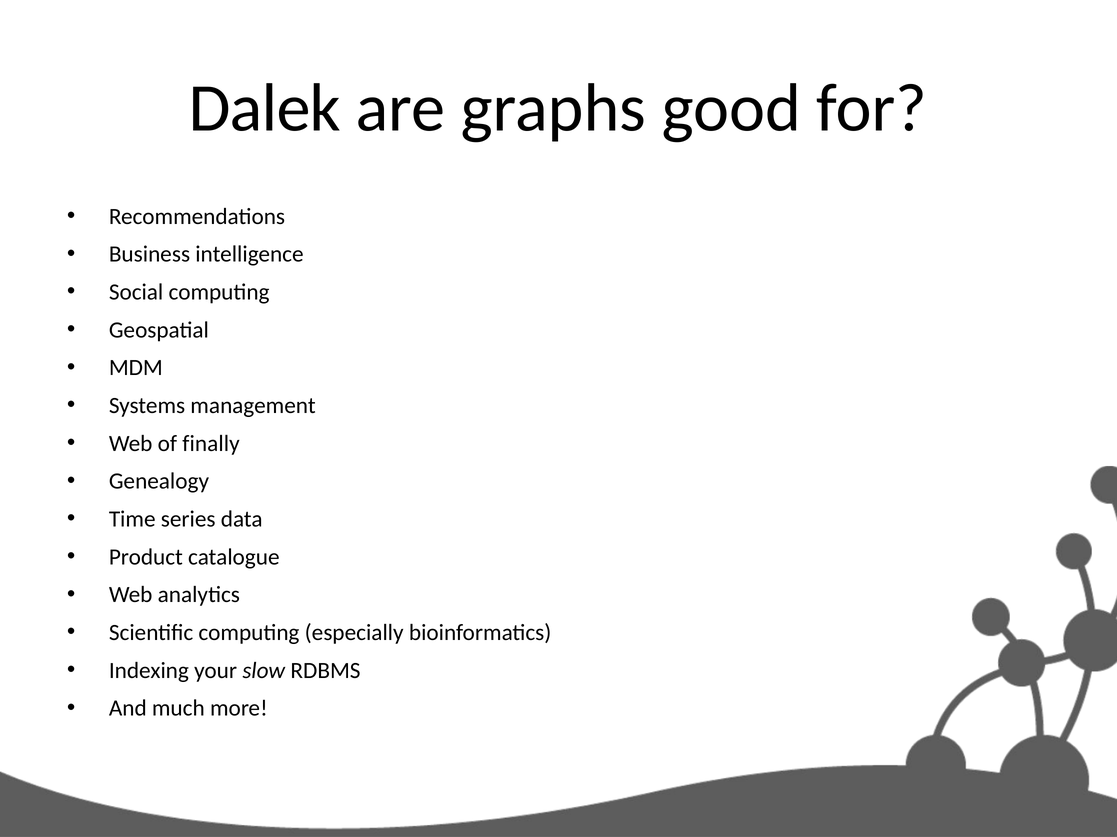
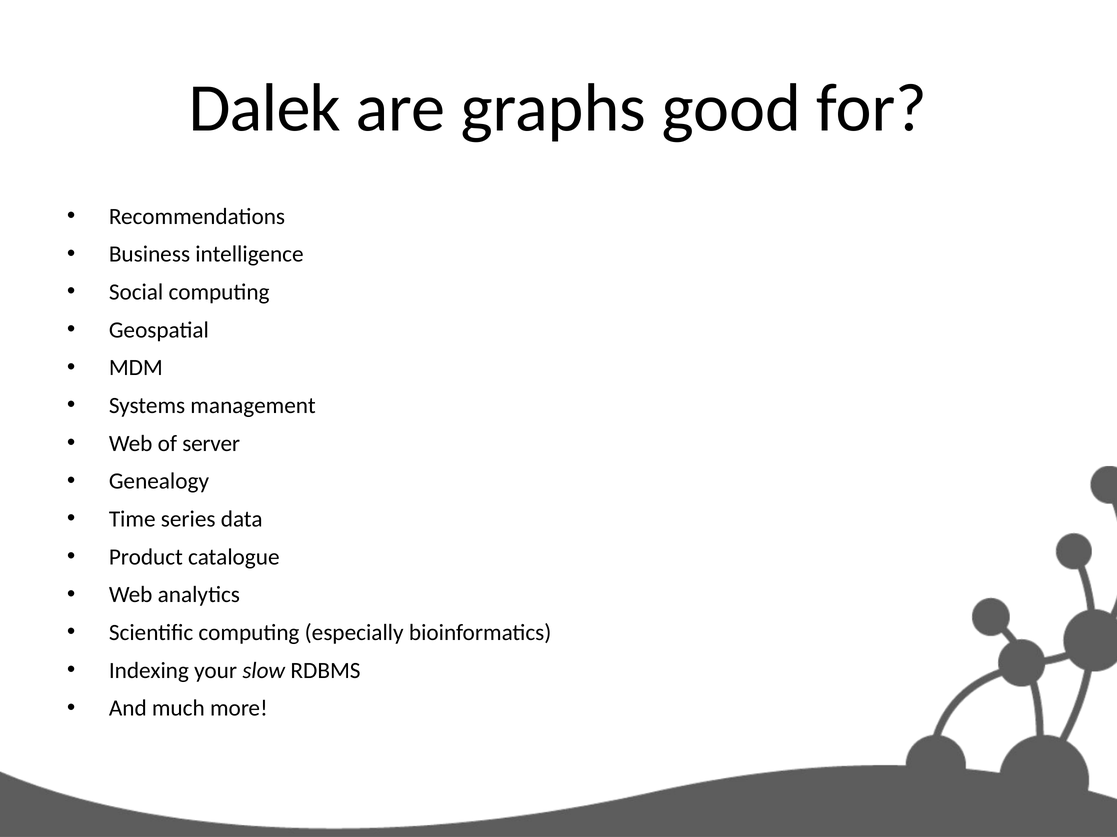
finally: finally -> server (211, 444)
